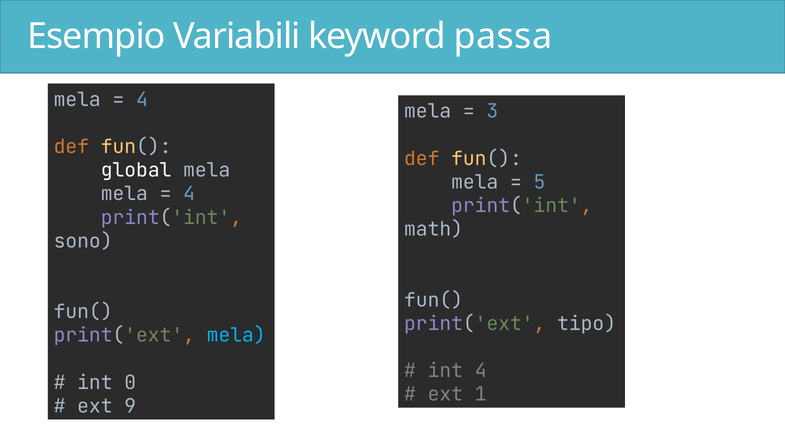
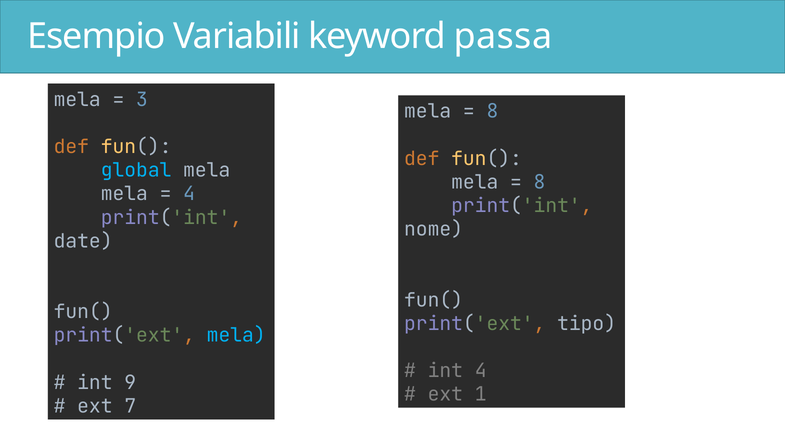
4: 4 -> 3 (142, 100)
3: 3 -> 8 (492, 111)
global colour: white -> light blue (136, 170)
5: 5 -> 8 (539, 182)
math: math -> nome (434, 229)
sono: sono -> date (83, 241)
0: 0 -> 9 (130, 382)
9: 9 -> 7 (130, 406)
